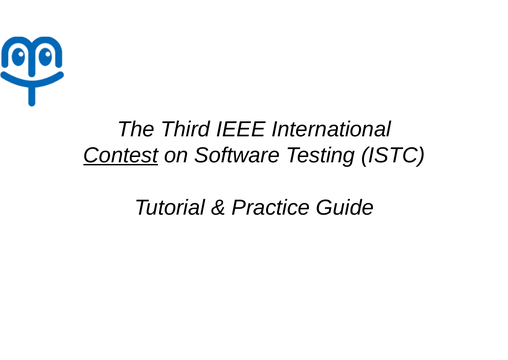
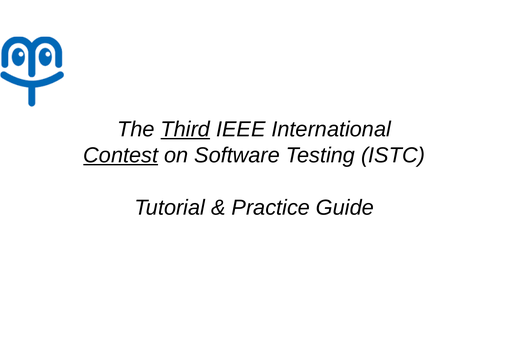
Third underline: none -> present (185, 129)
